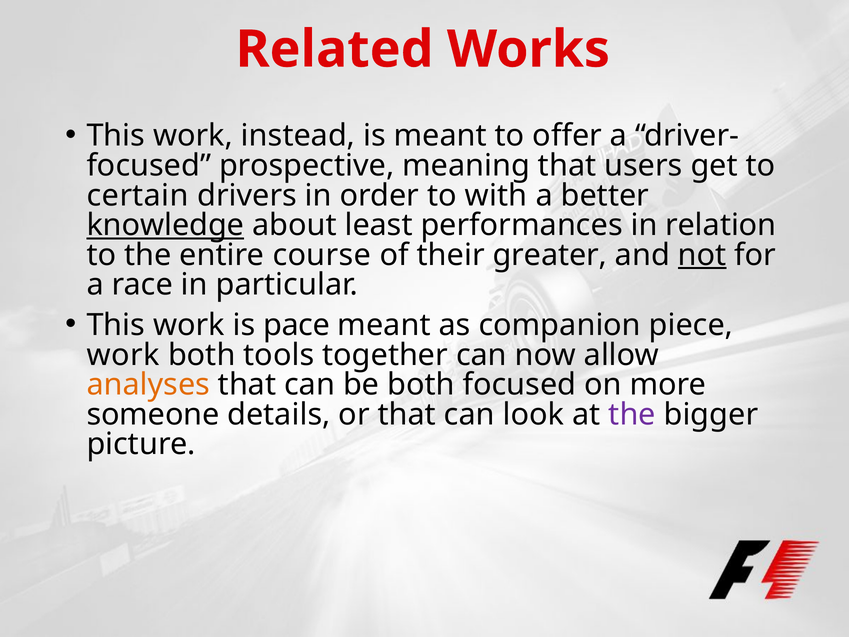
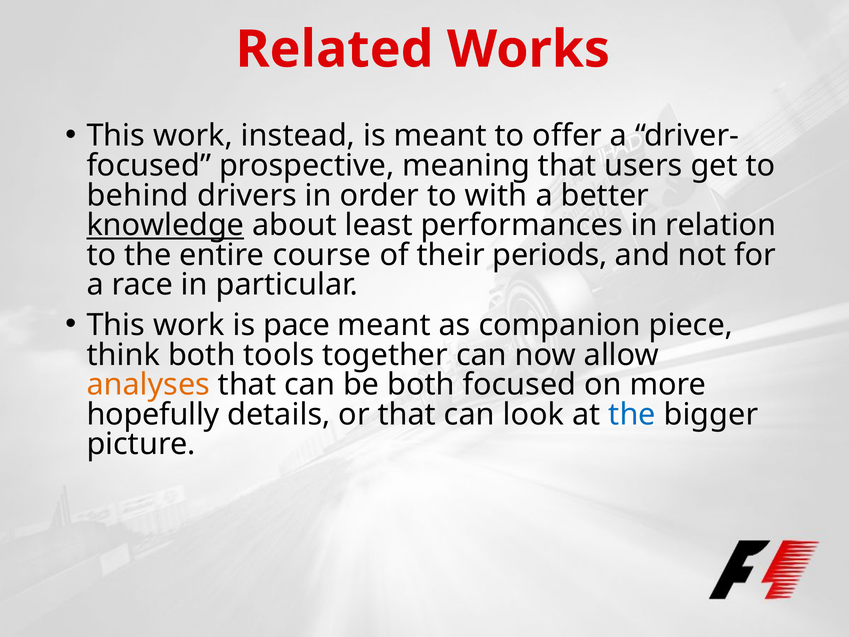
certain: certain -> behind (138, 195)
greater: greater -> periods (550, 255)
not underline: present -> none (702, 255)
work: work -> think (123, 355)
someone: someone -> hopefully (153, 414)
the colour: purple -> blue (632, 414)
